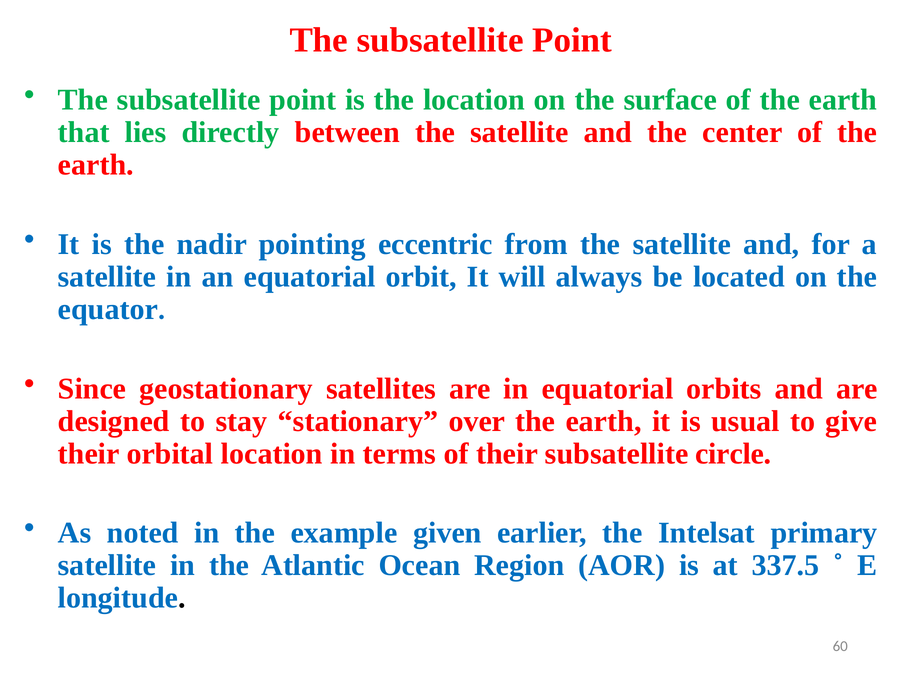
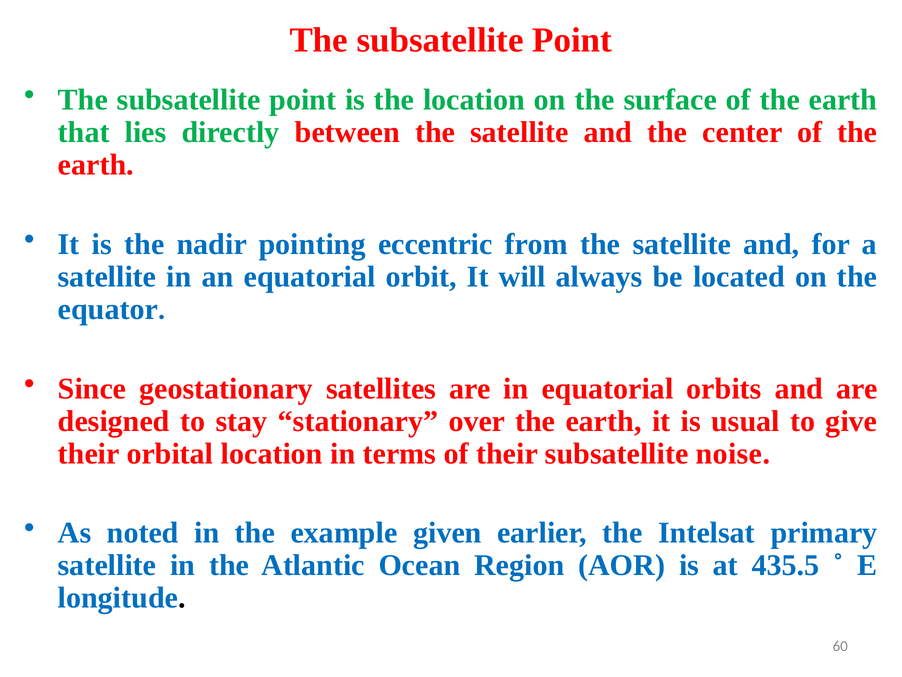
circle: circle -> noise (733, 453)
337.5: 337.5 -> 435.5 (786, 565)
